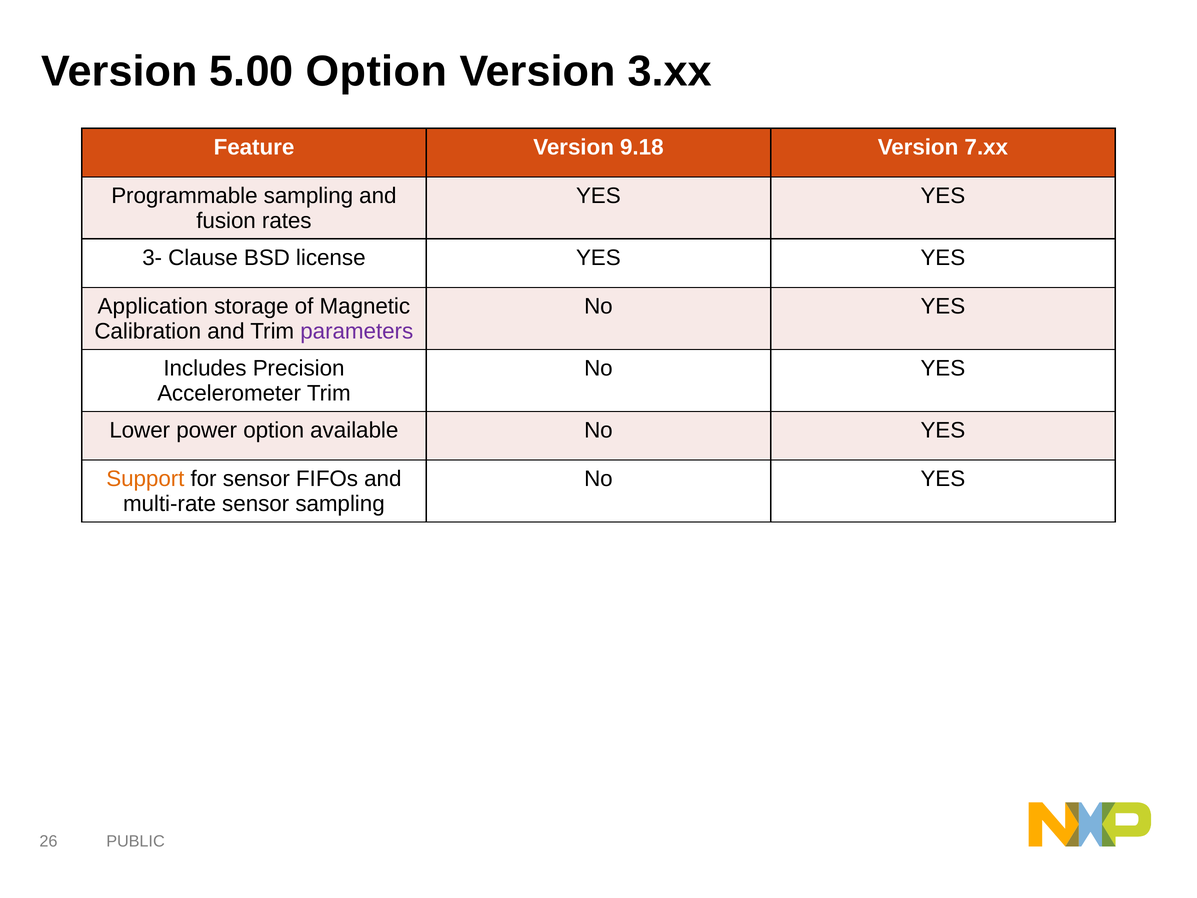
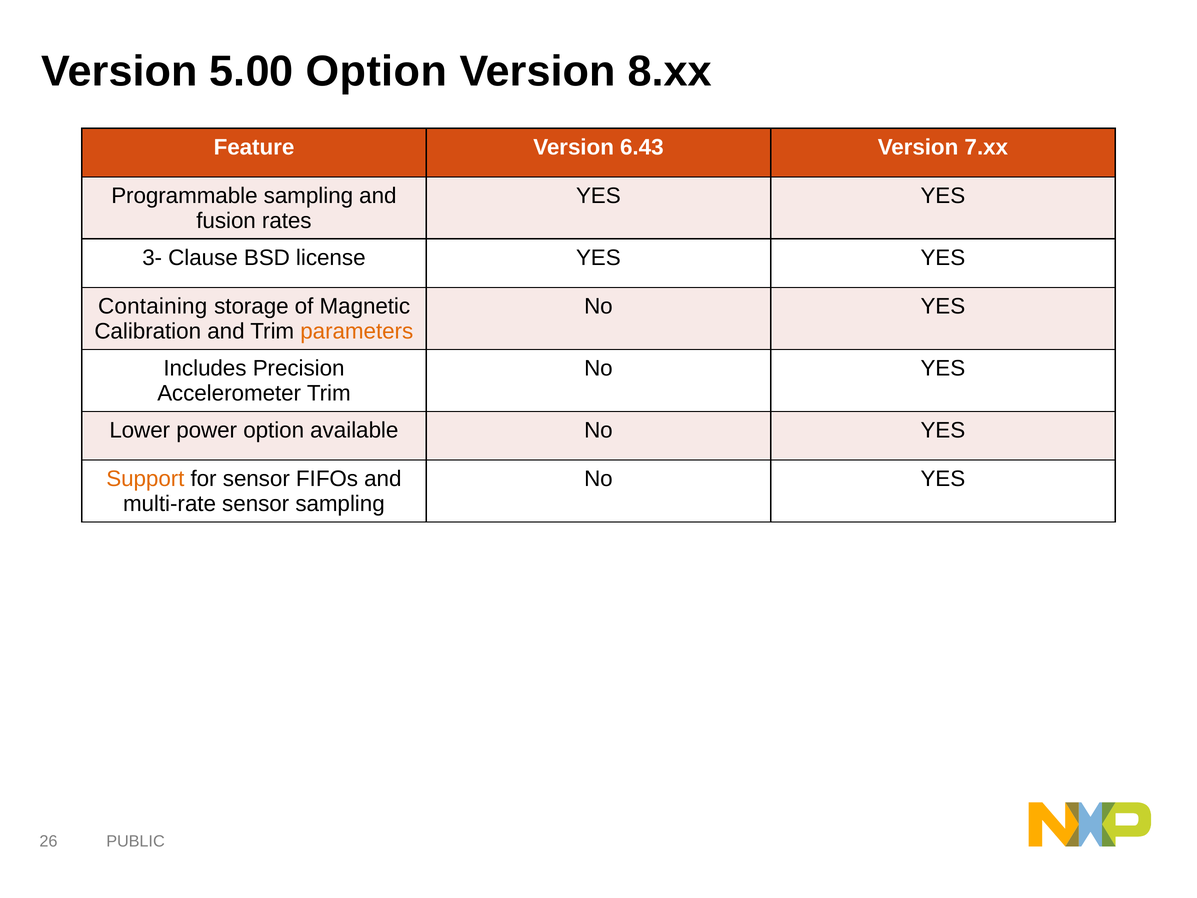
3.xx: 3.xx -> 8.xx (670, 72)
9.18: 9.18 -> 6.43 (642, 147)
Application: Application -> Containing (153, 306)
parameters colour: purple -> orange (357, 331)
